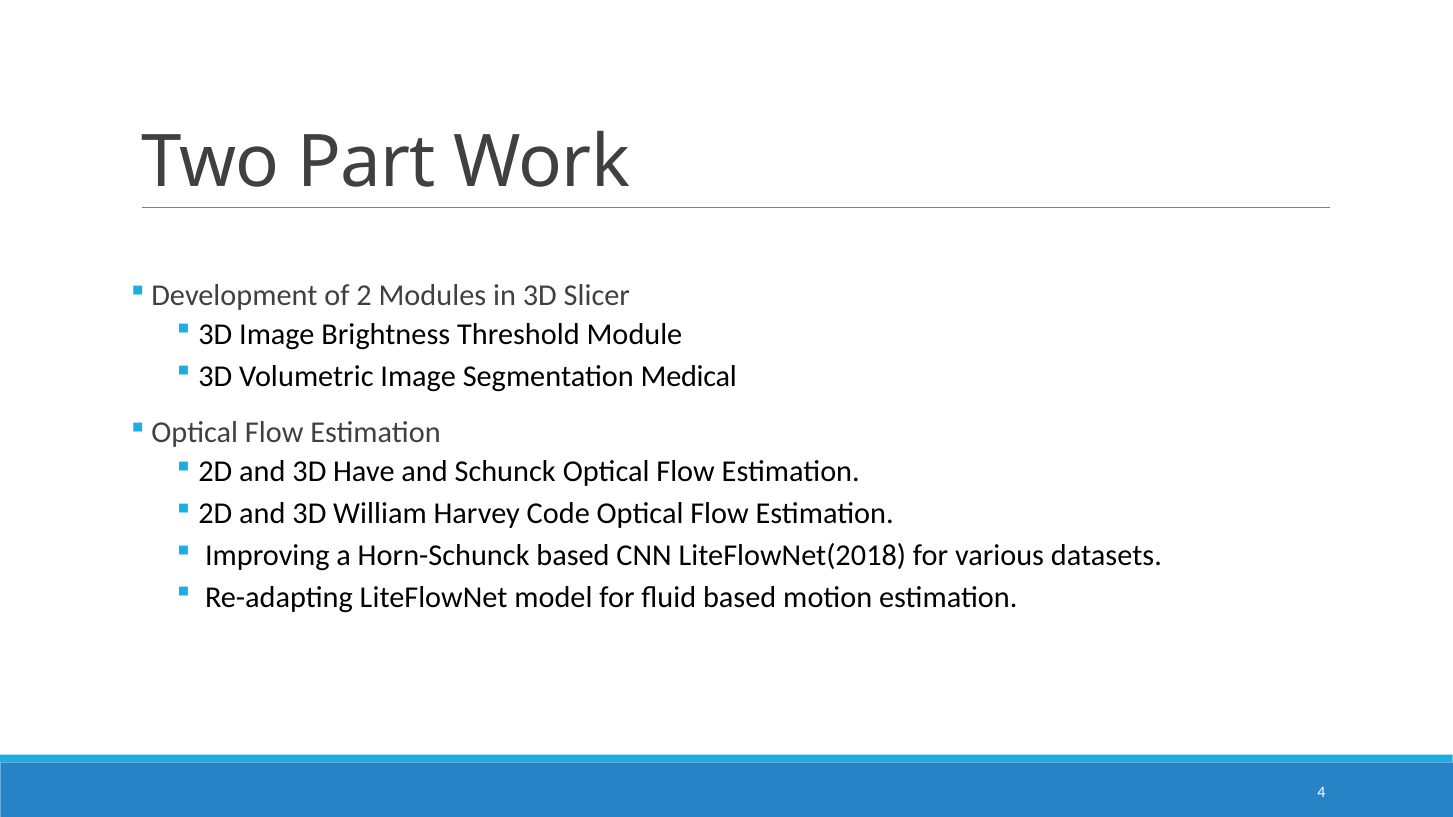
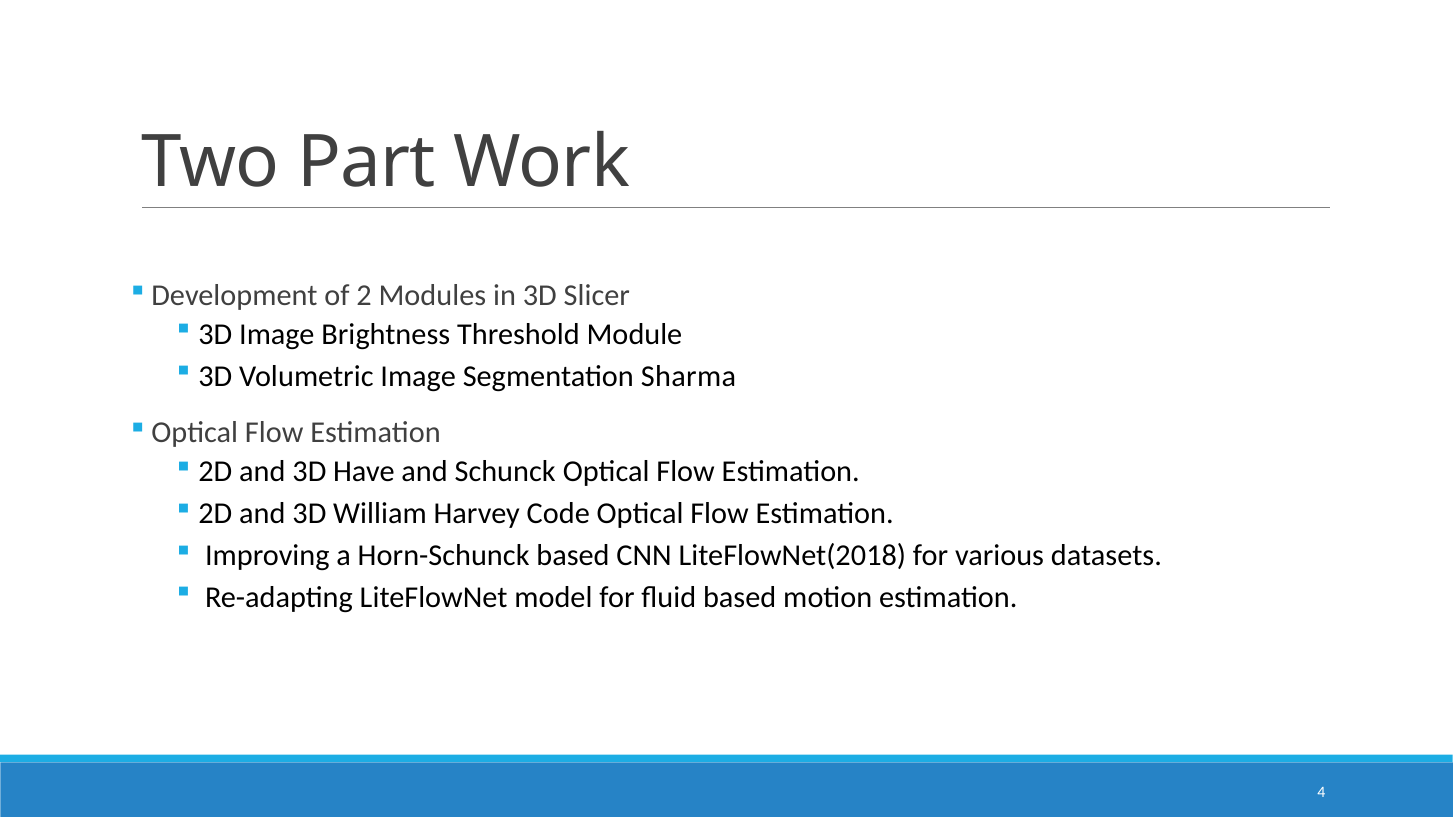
Medical: Medical -> Sharma (688, 376)
